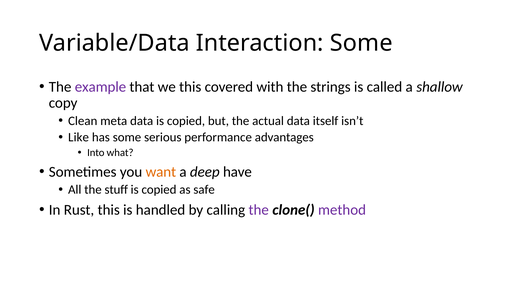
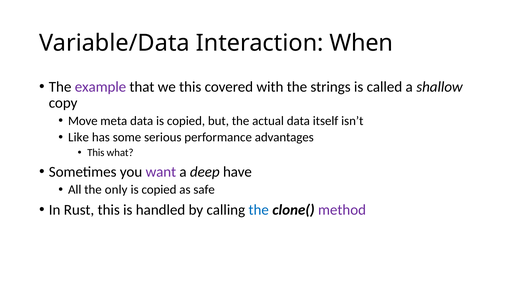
Interaction Some: Some -> When (361, 43)
Clean: Clean -> Move (83, 121)
Into: Into -> This (96, 153)
want colour: orange -> purple (161, 172)
stuff: stuff -> only (116, 190)
the colour: purple -> blue (259, 210)
